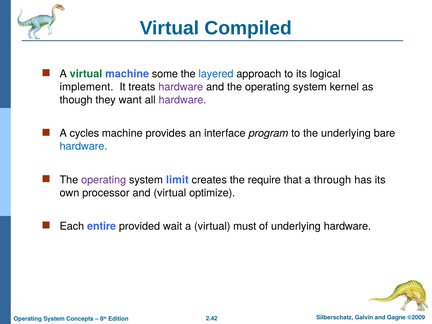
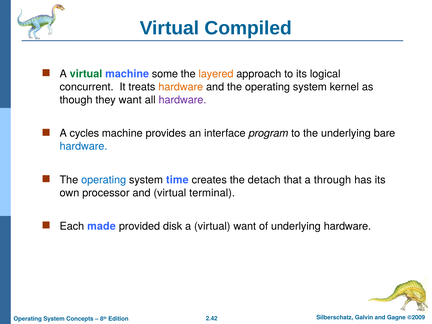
layered colour: blue -> orange (216, 74)
implement: implement -> concurrent (87, 87)
hardware colour: purple -> orange (181, 87)
operating colour: purple -> blue (104, 180)
limit: limit -> time (177, 180)
require: require -> detach (264, 180)
optimize: optimize -> terminal (212, 193)
entire: entire -> made (102, 226)
wait: wait -> disk (173, 226)
virtual must: must -> want (245, 226)
